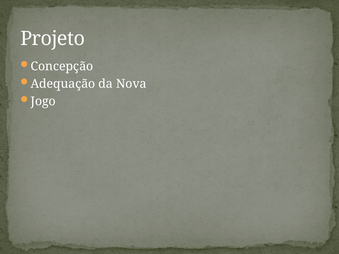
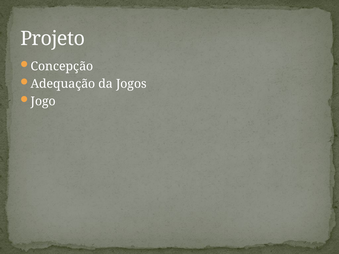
Nova: Nova -> Jogos (131, 84)
